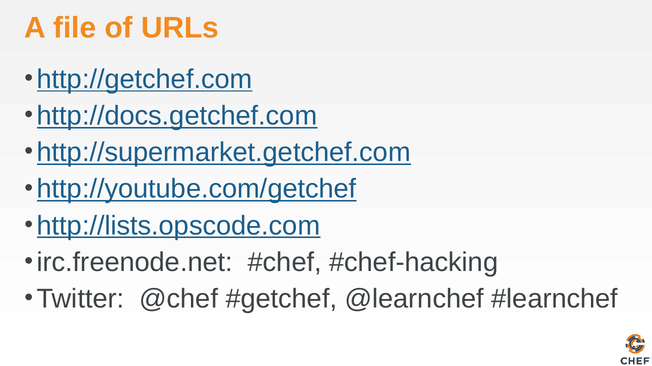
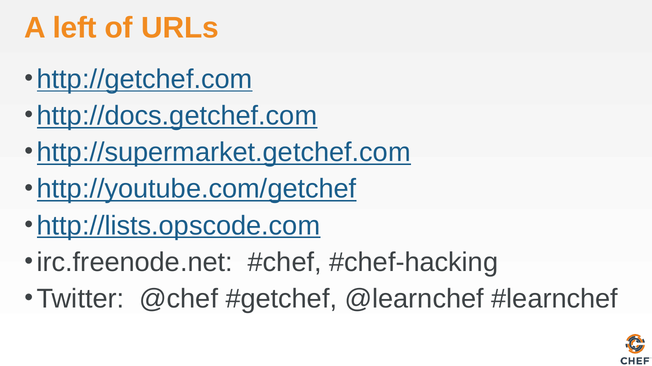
file: file -> left (75, 28)
